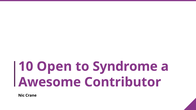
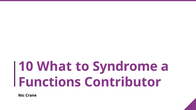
Open: Open -> What (54, 67)
Awesome: Awesome -> Functions (50, 82)
